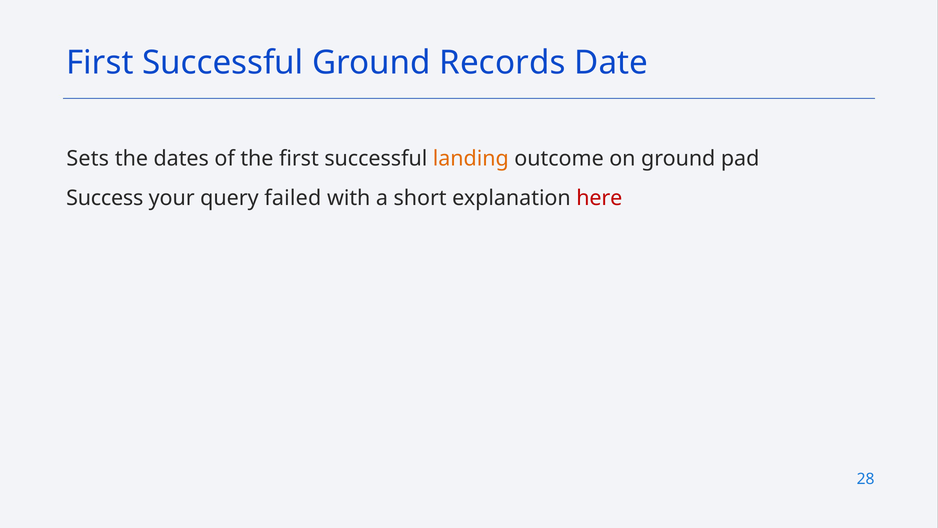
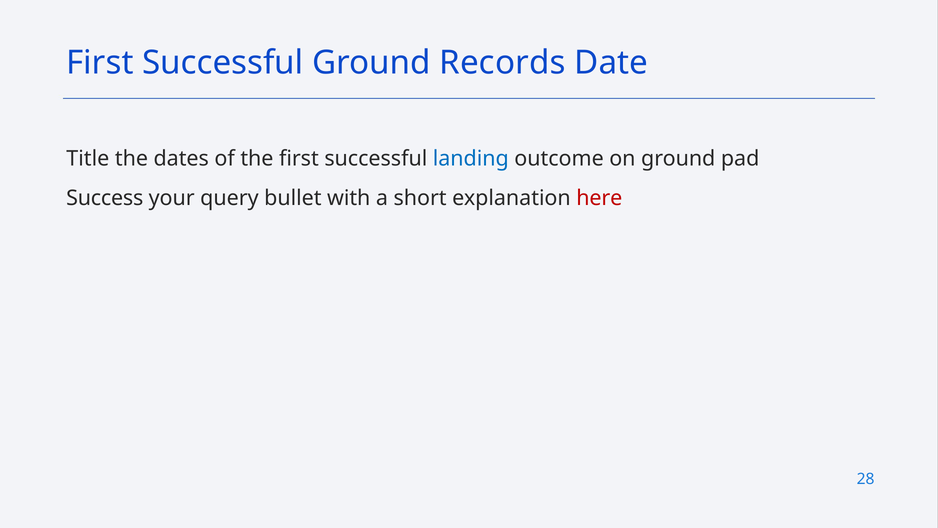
Sets: Sets -> Title (88, 158)
landing colour: orange -> blue (471, 158)
failed: failed -> bullet (293, 198)
